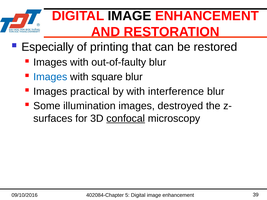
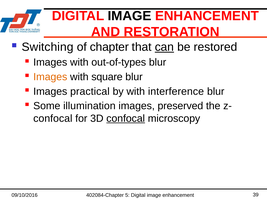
Especially: Especially -> Switching (48, 47)
printing: printing -> chapter (109, 47)
can underline: none -> present (164, 47)
out-of-faulty: out-of-faulty -> out-of-types (119, 62)
Images colour: blue -> orange (50, 77)
destroyed: destroyed -> preserved (180, 106)
surfaces: surfaces -> confocal (53, 119)
